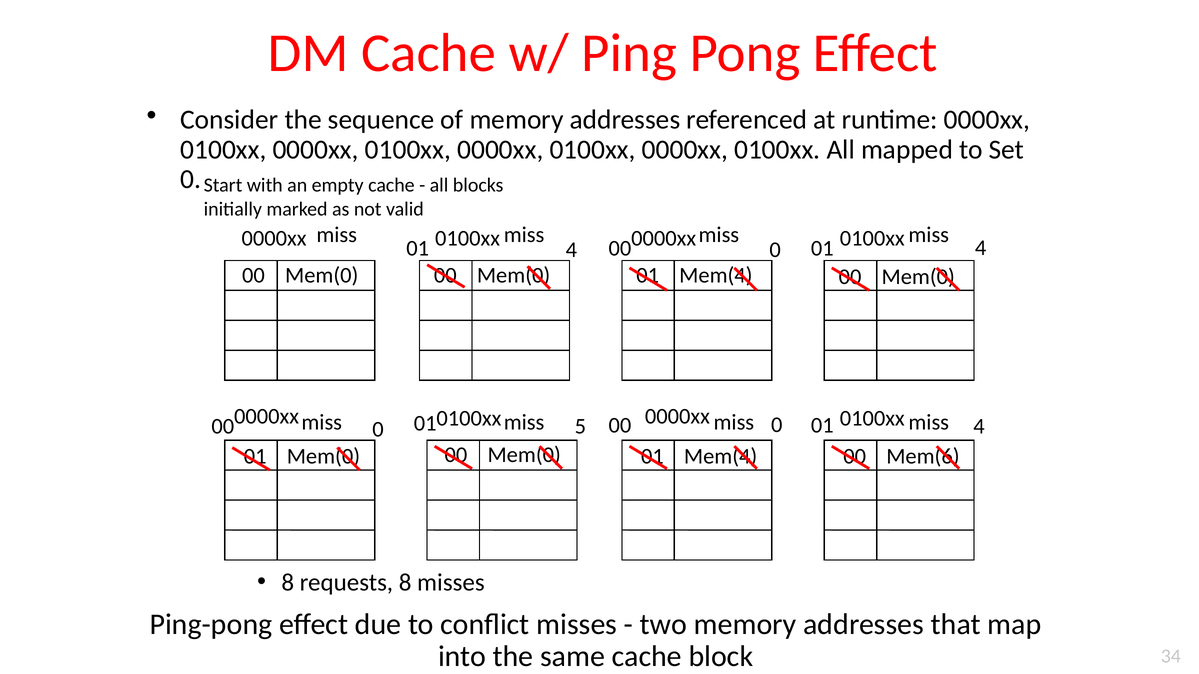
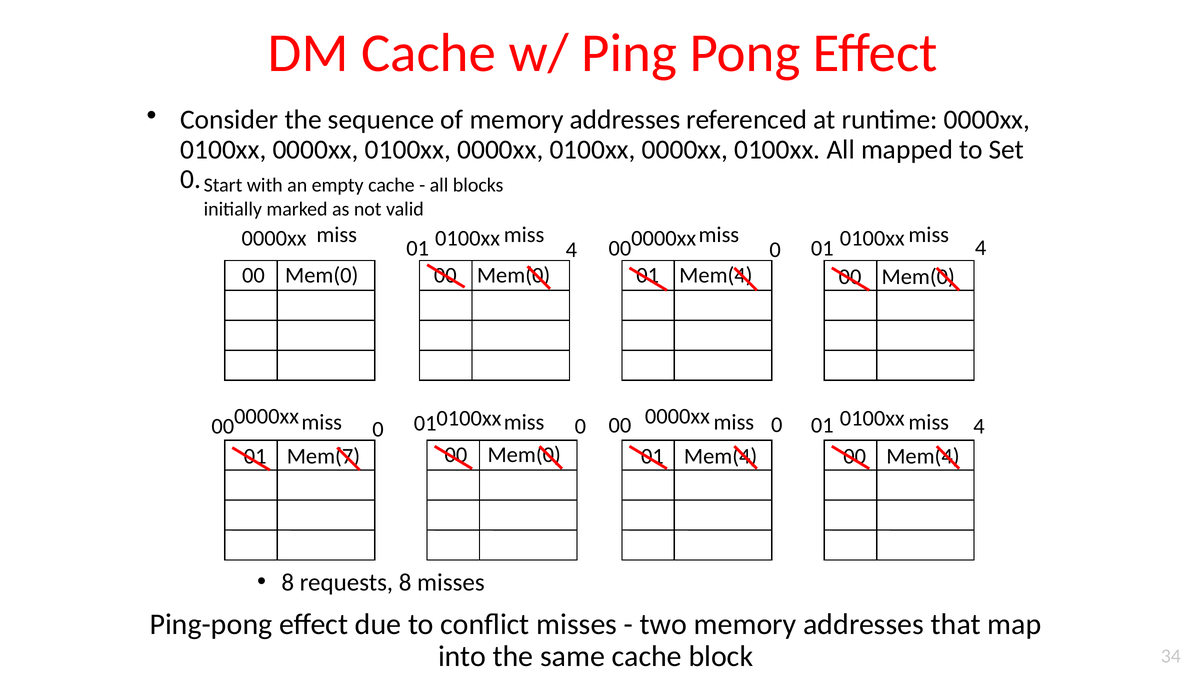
01 5: 5 -> 0 (580, 427)
01 Mem(0: Mem(0 -> Mem(7 (323, 457)
00 Mem(6: Mem(6 -> Mem(4 (923, 457)
